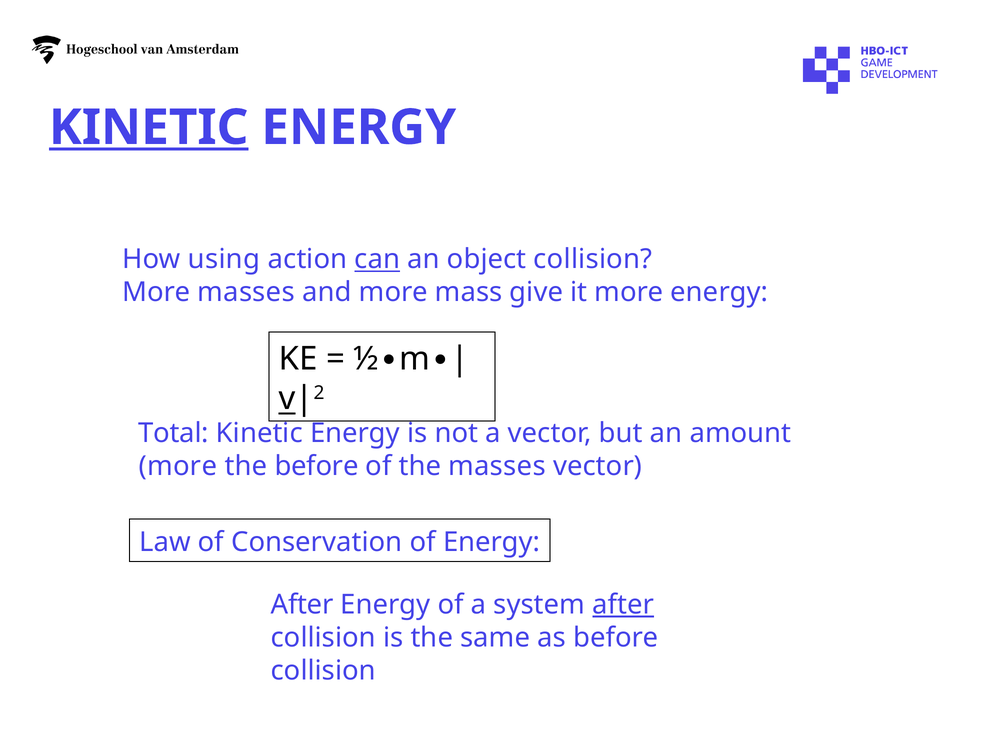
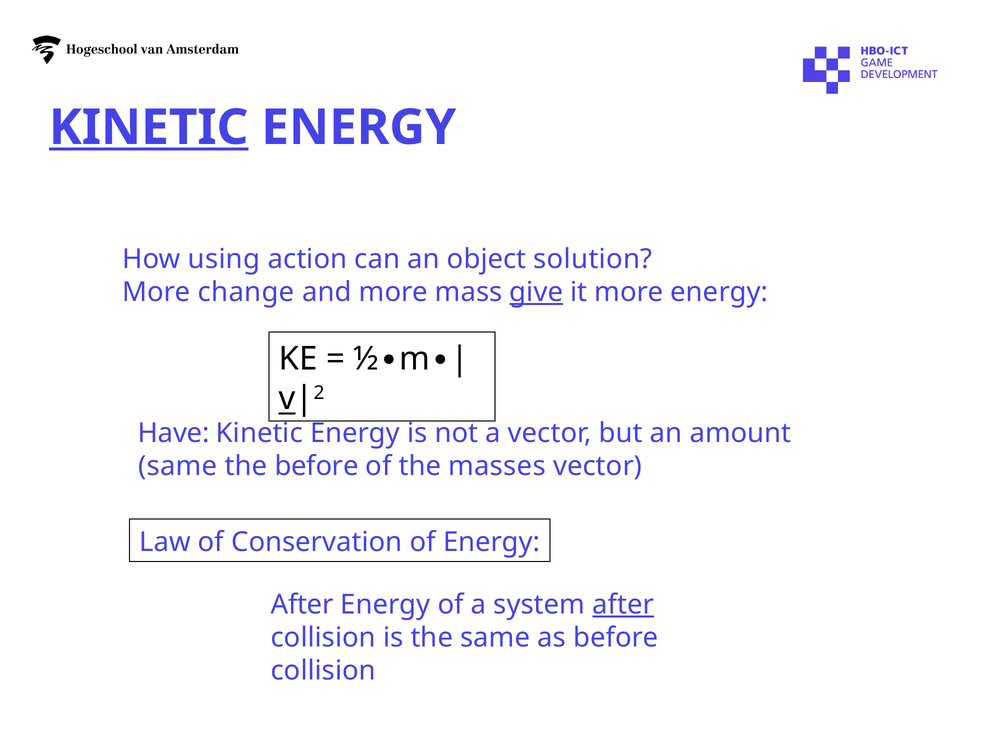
can underline: present -> none (377, 259)
object collision: collision -> solution (593, 259)
More masses: masses -> change (246, 292)
give underline: none -> present (536, 292)
Total: Total -> Have (174, 434)
more: more -> same (178, 467)
